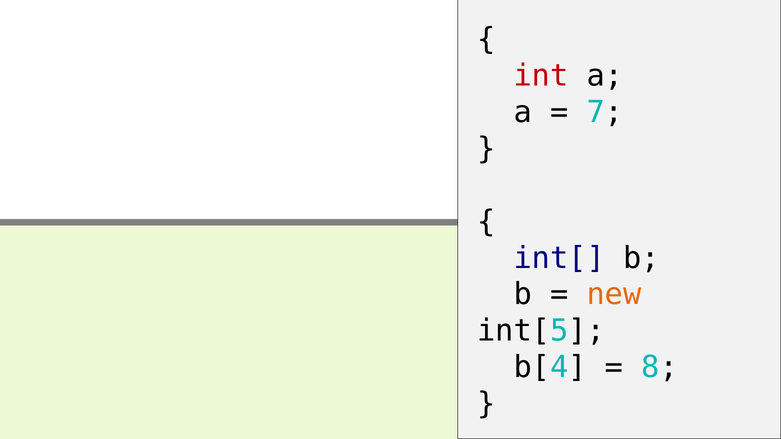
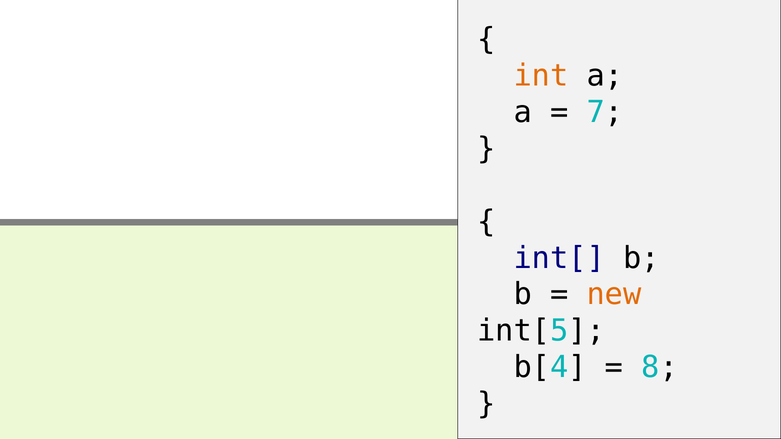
int colour: red -> orange (541, 76)
